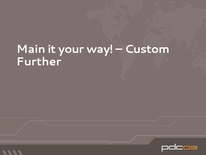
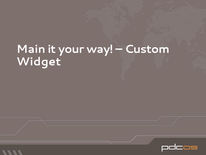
Further: Further -> Widget (39, 61)
